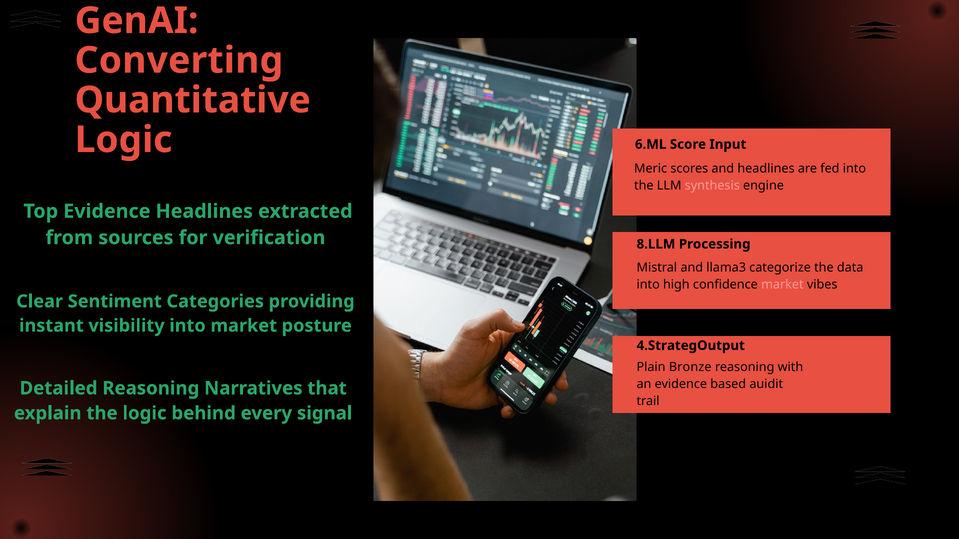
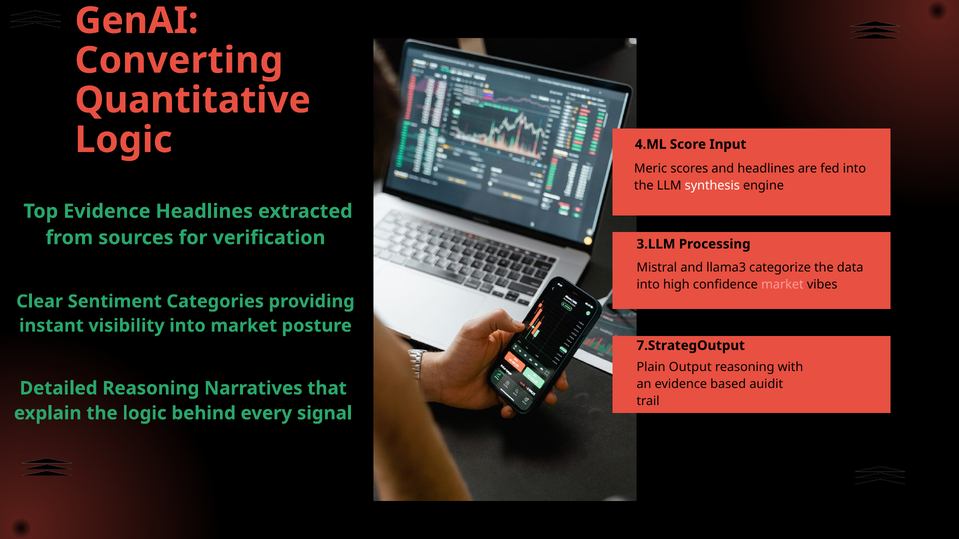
6.ML: 6.ML -> 4.ML (651, 144)
synthesis colour: pink -> white (712, 186)
8.LLM: 8.LLM -> 3.LLM (656, 244)
4.StrategOutput: 4.StrategOutput -> 7.StrategOutput (691, 346)
Bronze: Bronze -> Output (690, 367)
